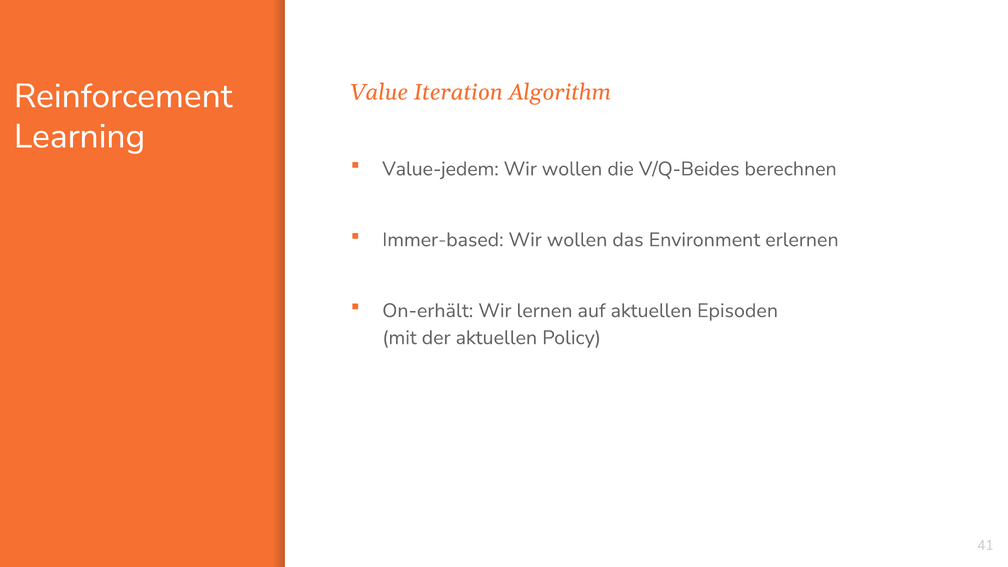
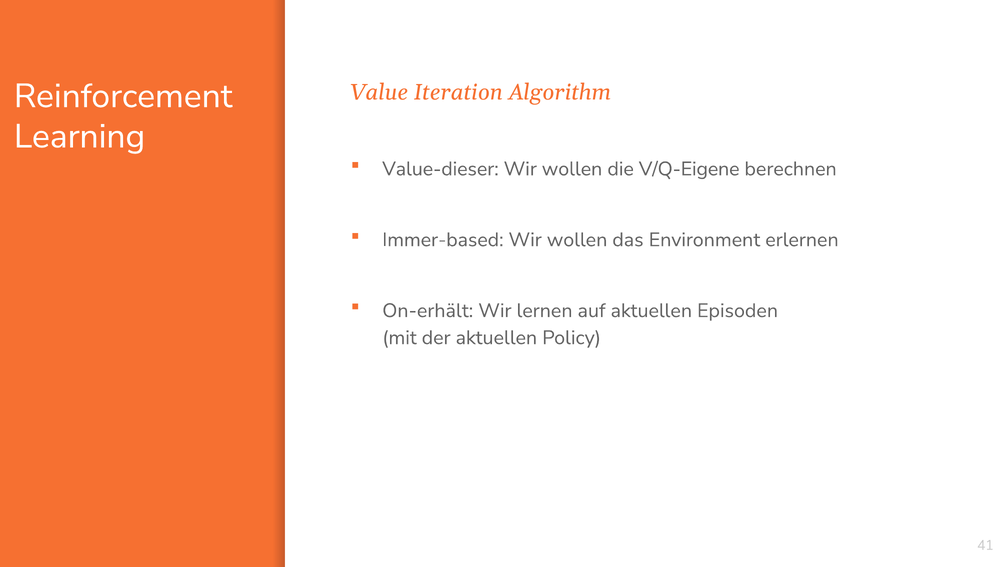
Value-jedem: Value-jedem -> Value-dieser (440, 169)
V/Q-Beides: V/Q-Beides -> V/Q-Eigene (689, 169)
